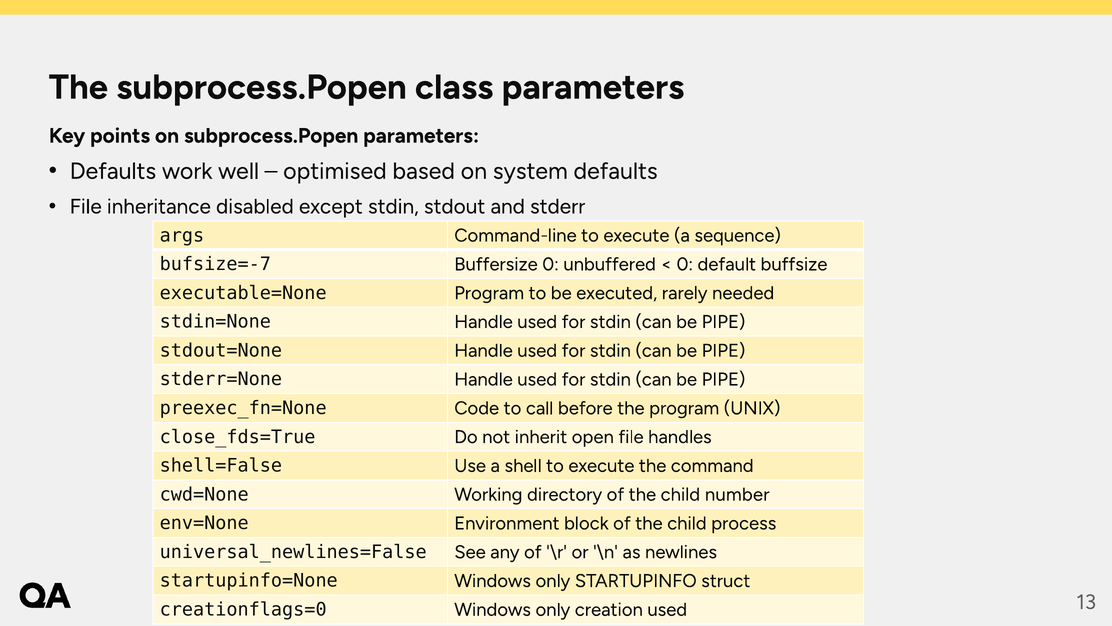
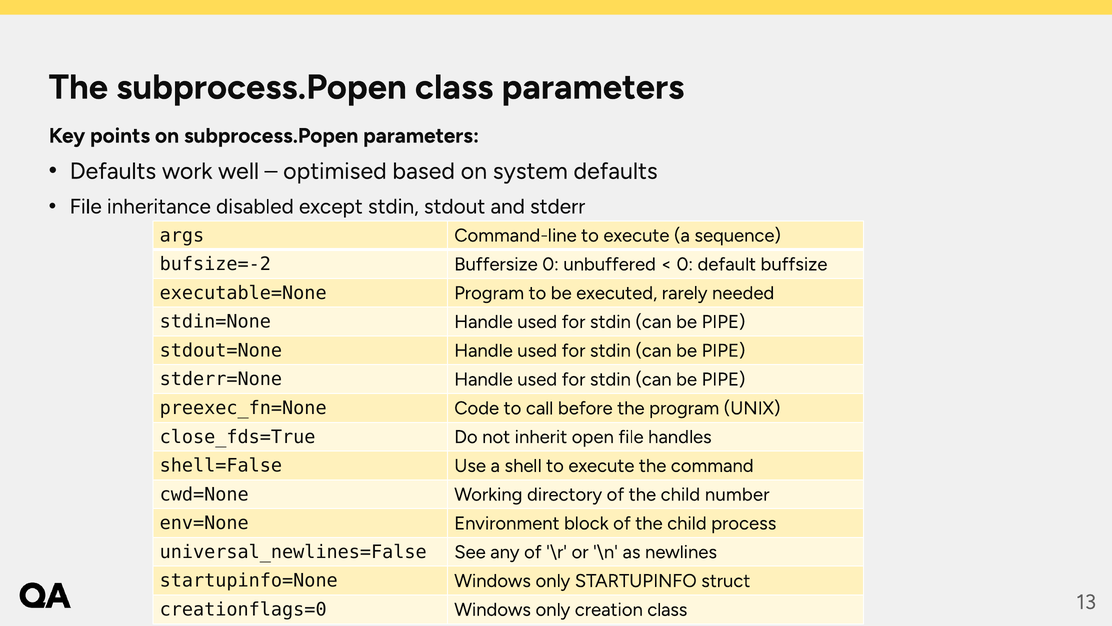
bufsize=-7: bufsize=-7 -> bufsize=-2 (215, 264)
creation used: used -> class (667, 609)
